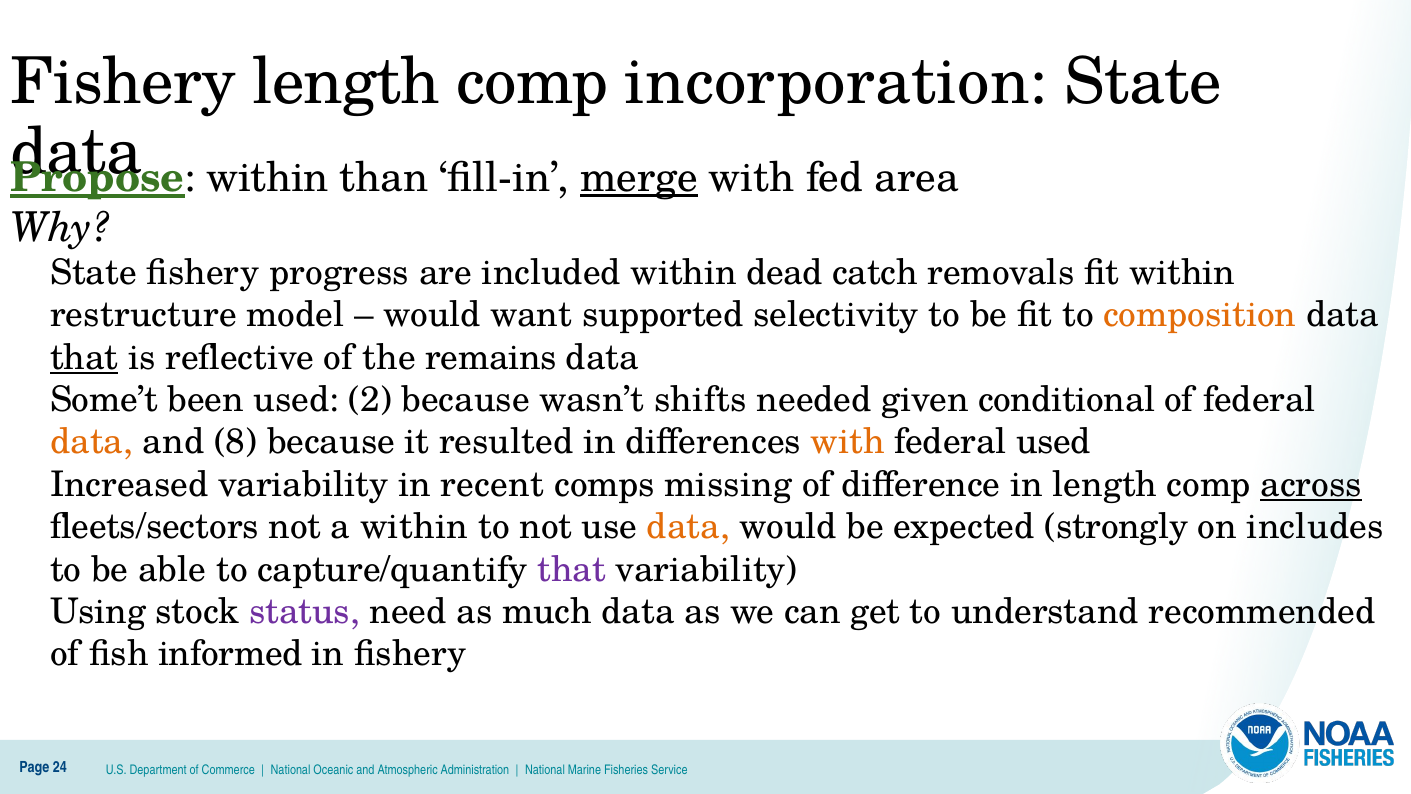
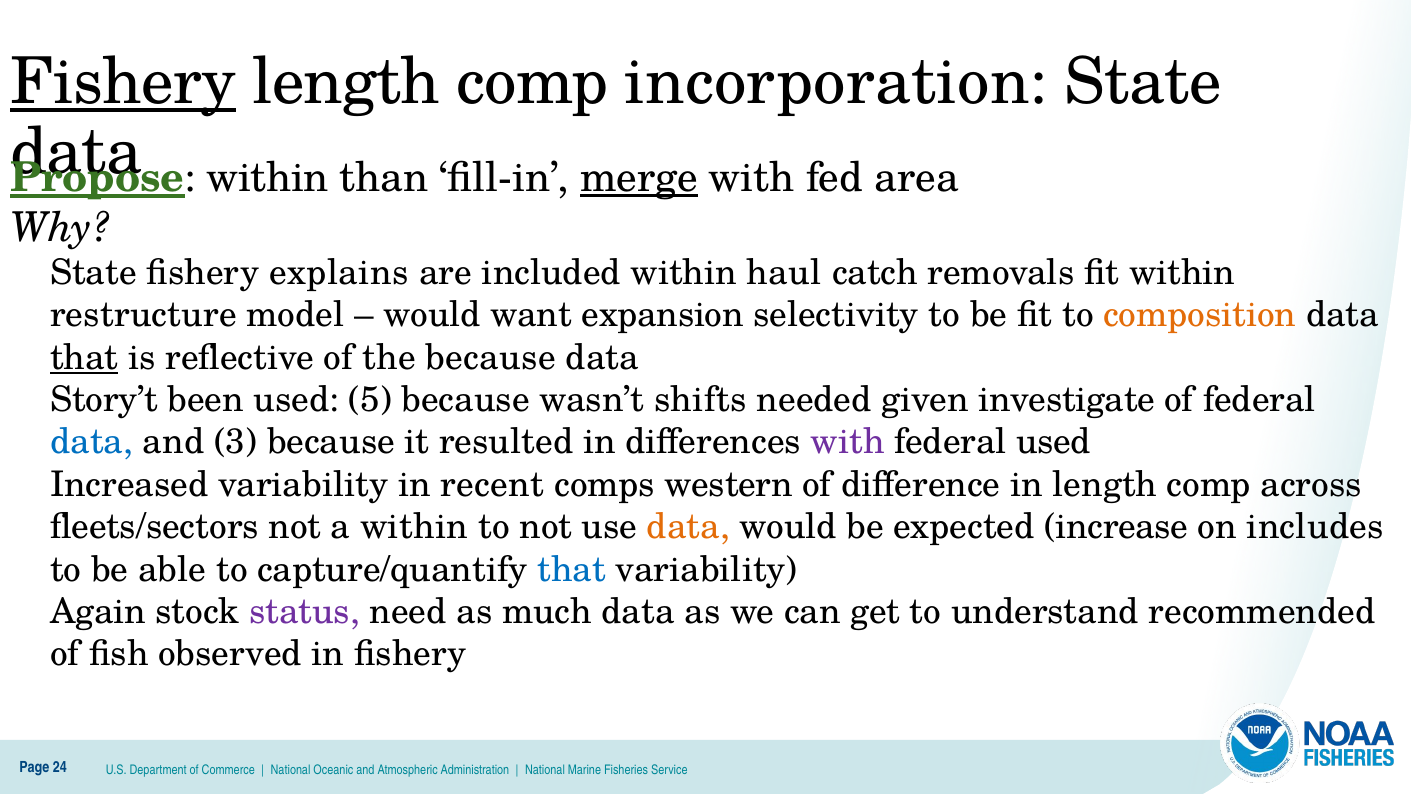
Fishery underline: none -> present (123, 82)
progress: progress -> explains (339, 273)
dead: dead -> haul (784, 273)
supported: supported -> expansion (663, 315)
the remains: remains -> because (491, 357)
Some’t: Some’t -> Story’t (104, 400)
2: 2 -> 5 (370, 400)
conditional: conditional -> investigate (1067, 400)
data colour: orange -> blue (92, 442)
8: 8 -> 3 (236, 442)
with colour: orange -> purple (848, 442)
missing: missing -> western (729, 484)
across underline: present -> none (1311, 484)
strongly: strongly -> increase (1116, 527)
that colour: purple -> blue (572, 569)
Using: Using -> Again (98, 611)
informed: informed -> observed (230, 654)
